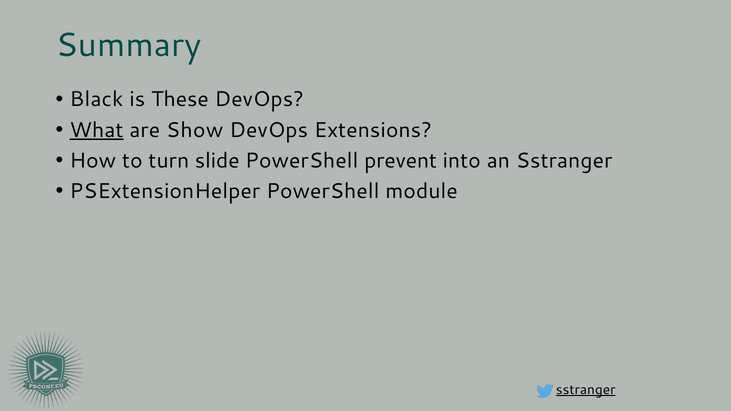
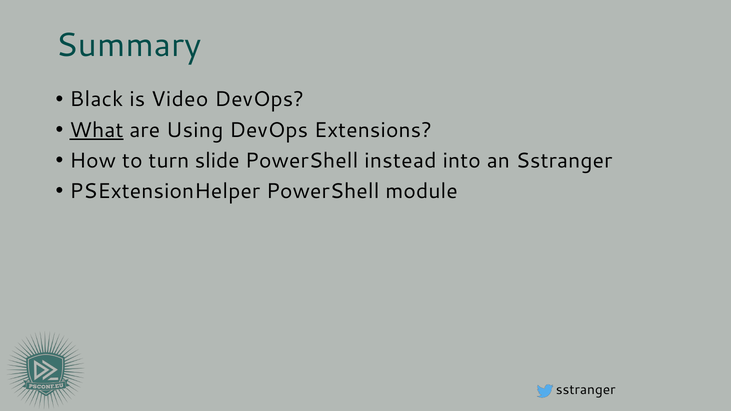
These: These -> Video (180, 99)
Show: Show -> Using (195, 130)
prevent: prevent -> instead (400, 161)
sstranger underline: present -> none (586, 390)
